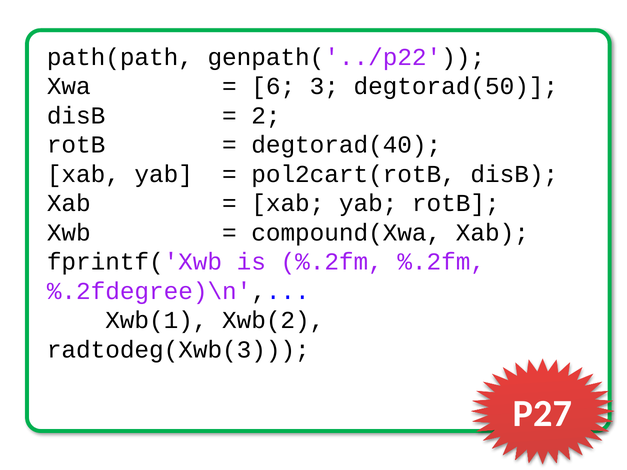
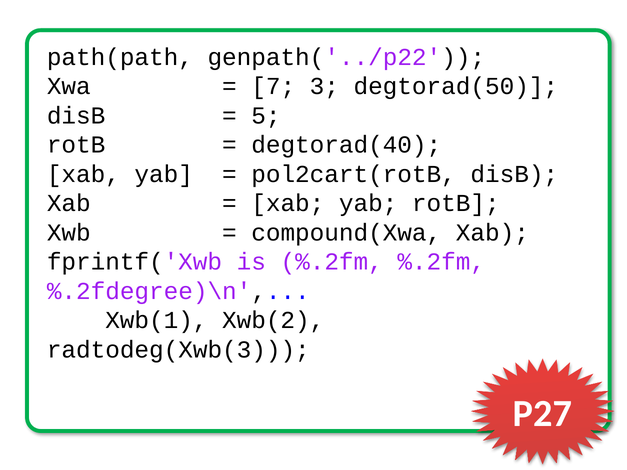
6: 6 -> 7 (273, 86)
2: 2 -> 5 (266, 116)
